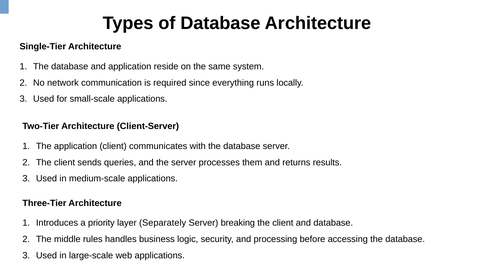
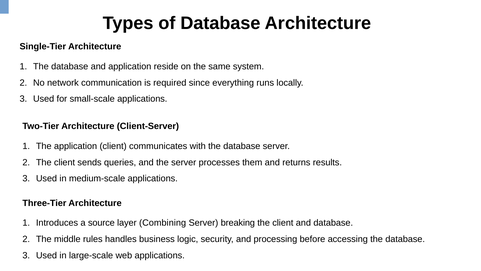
priority: priority -> source (101, 223)
Separately: Separately -> Combining (163, 223)
